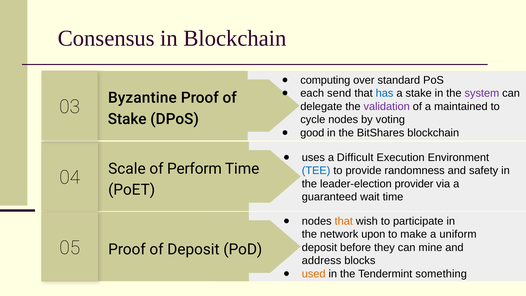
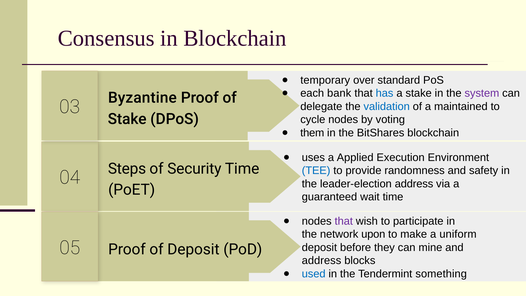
computing: computing -> temporary (325, 80)
send: send -> bank (339, 93)
validation colour: purple -> blue (387, 106)
good: good -> them (312, 133)
Difficult: Difficult -> Applied (355, 157)
Scale: Scale -> Steps (127, 169)
Perform: Perform -> Security (194, 169)
leader-election provider: provider -> address (414, 184)
that colour: orange -> purple (344, 221)
used colour: orange -> blue (314, 274)
